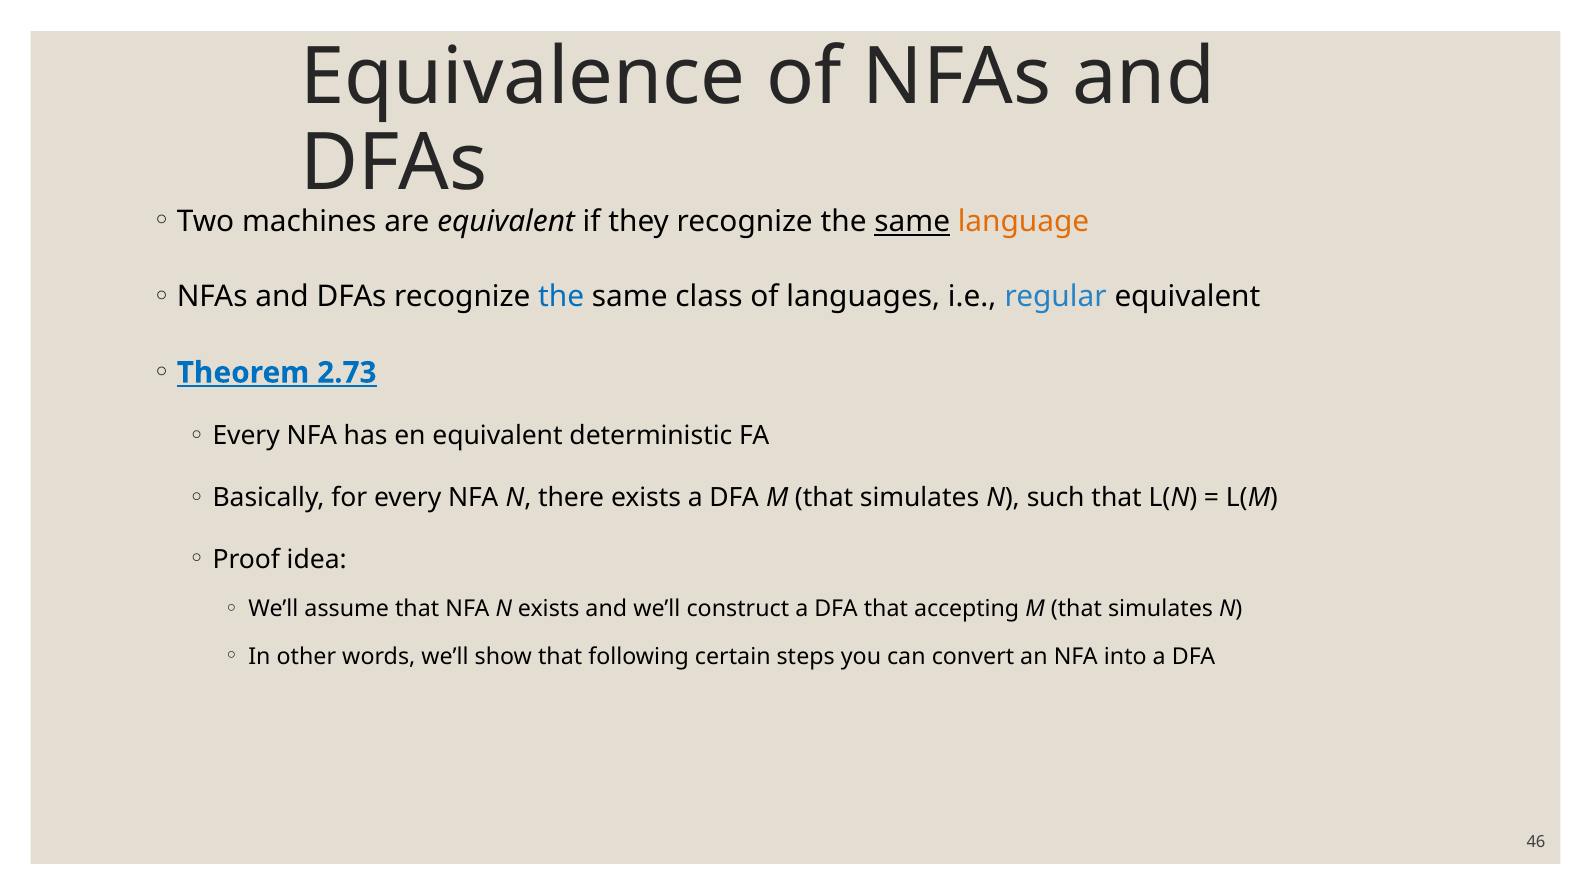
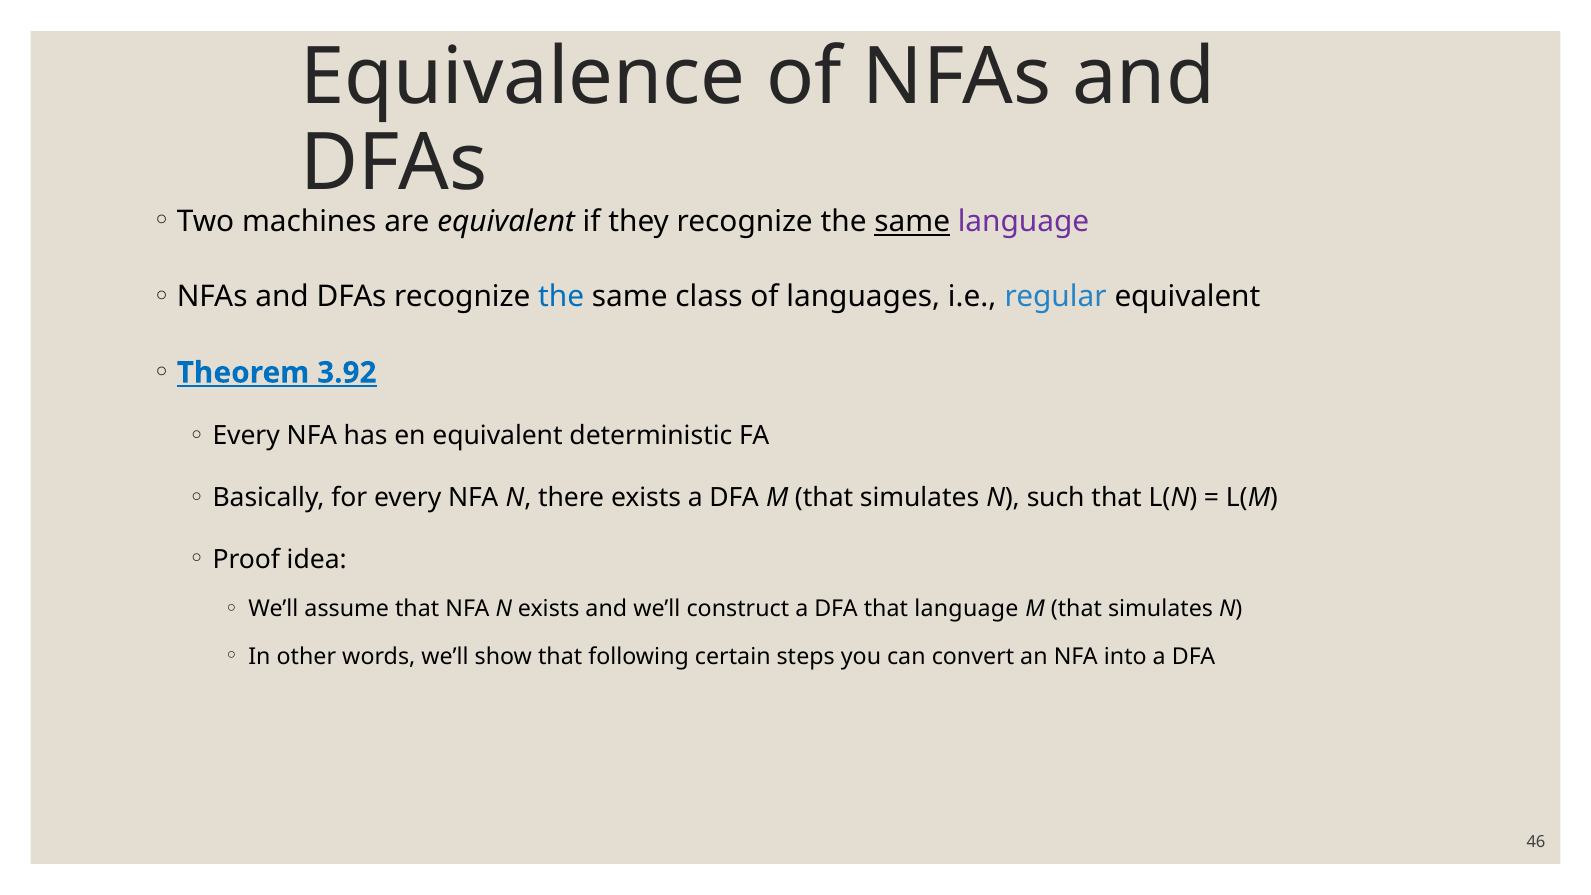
language colour: orange -> purple (1023, 221)
2.73: 2.73 -> 3.92 (347, 373)
that accepting: accepting -> language (966, 609)
